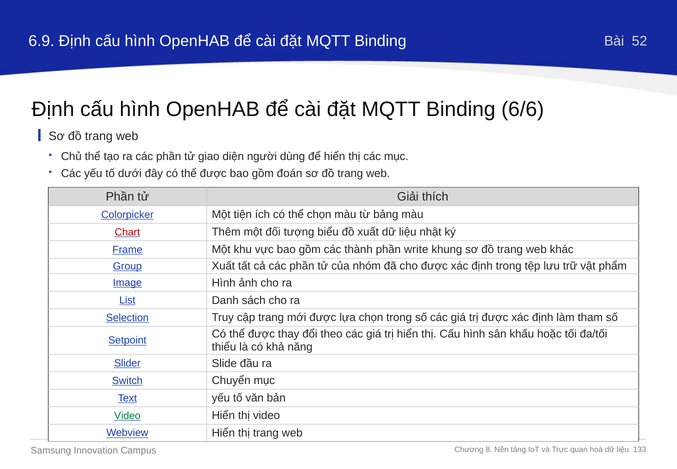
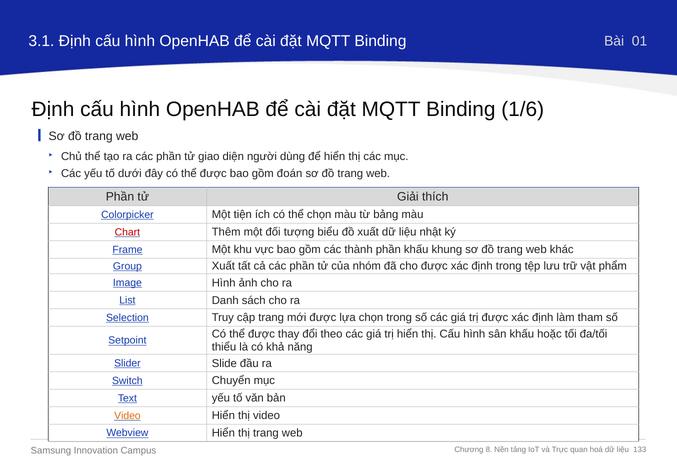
6.9: 6.9 -> 3.1 (41, 41)
52: 52 -> 01 (640, 41)
6/6: 6/6 -> 1/6 (523, 110)
phần write: write -> khấu (416, 250)
Video colour: green -> orange (127, 415)
